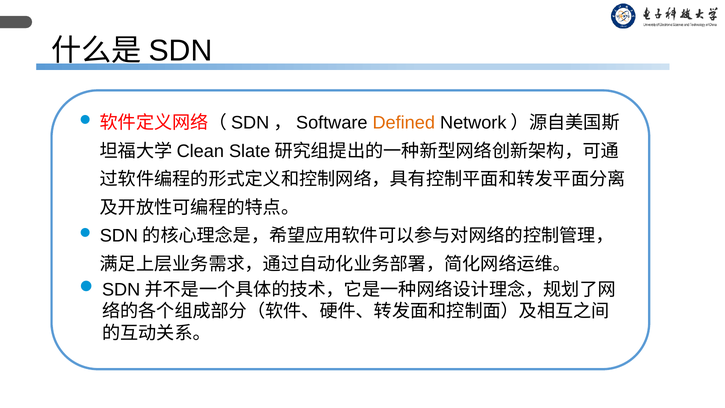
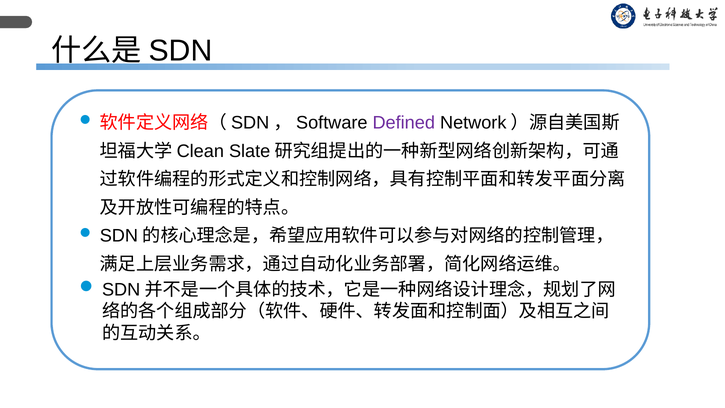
Defined colour: orange -> purple (404, 123)
